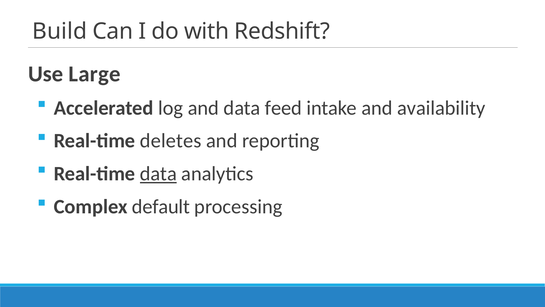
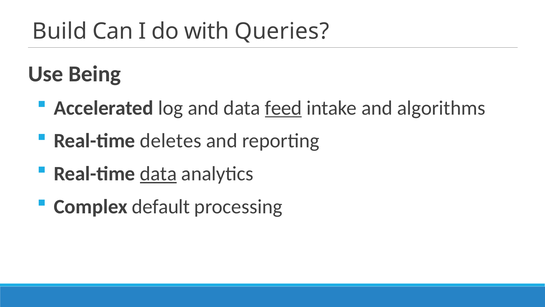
Redshift: Redshift -> Queries (282, 31)
Large: Large -> Being (95, 74)
feed underline: none -> present (283, 108)
availability: availability -> algorithms (441, 108)
